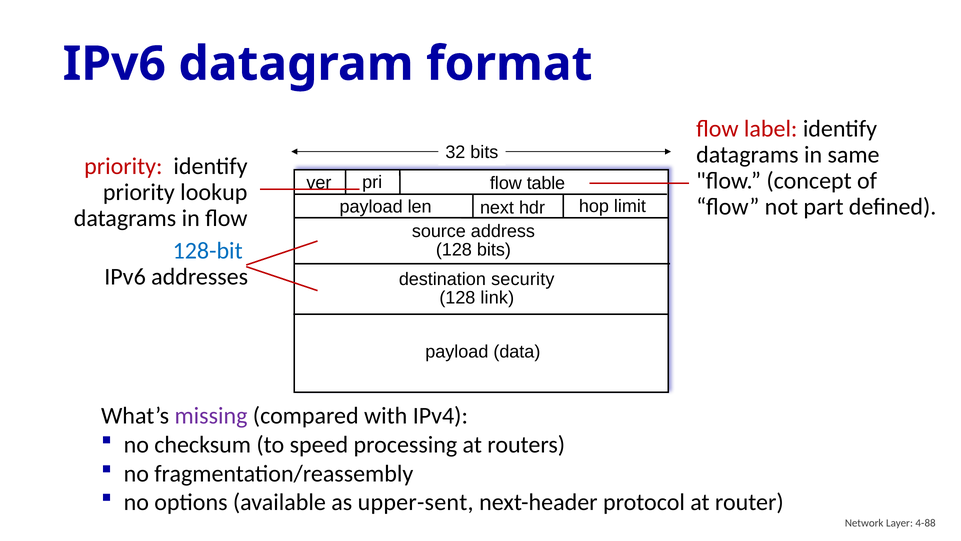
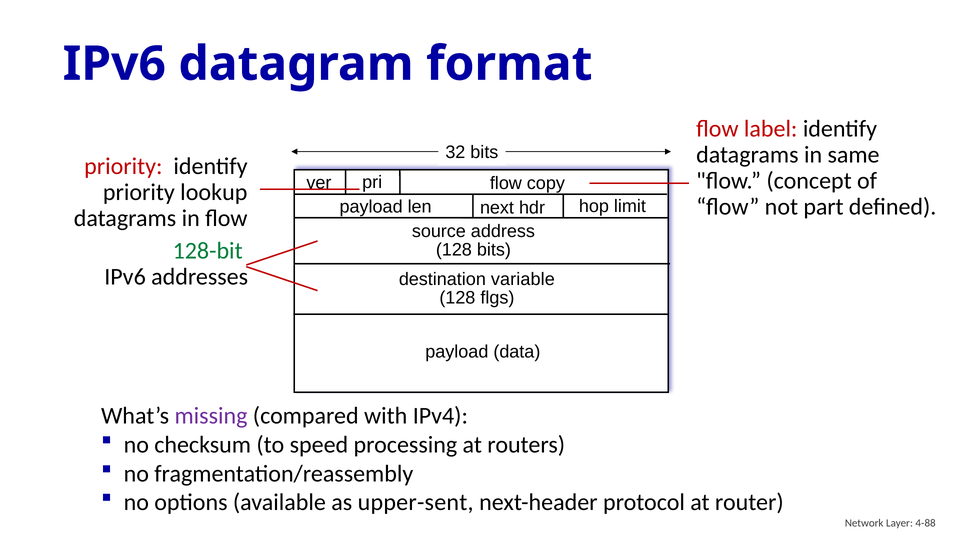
table: table -> copy (546, 183)
128-bit colour: blue -> green (208, 251)
security: security -> variable (523, 279)
link: link -> flgs (497, 298)
